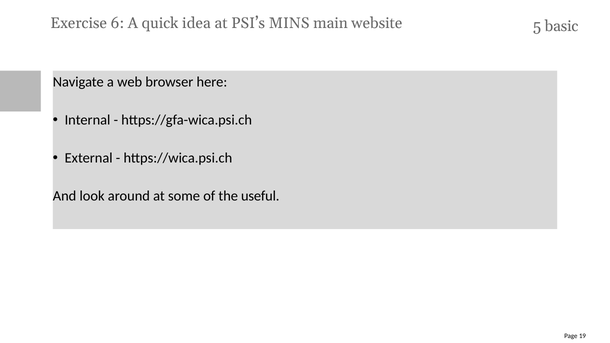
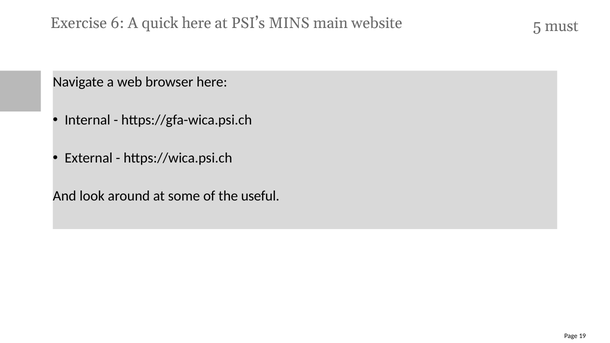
quick idea: idea -> here (197, 23)
basic: basic -> must (562, 26)
